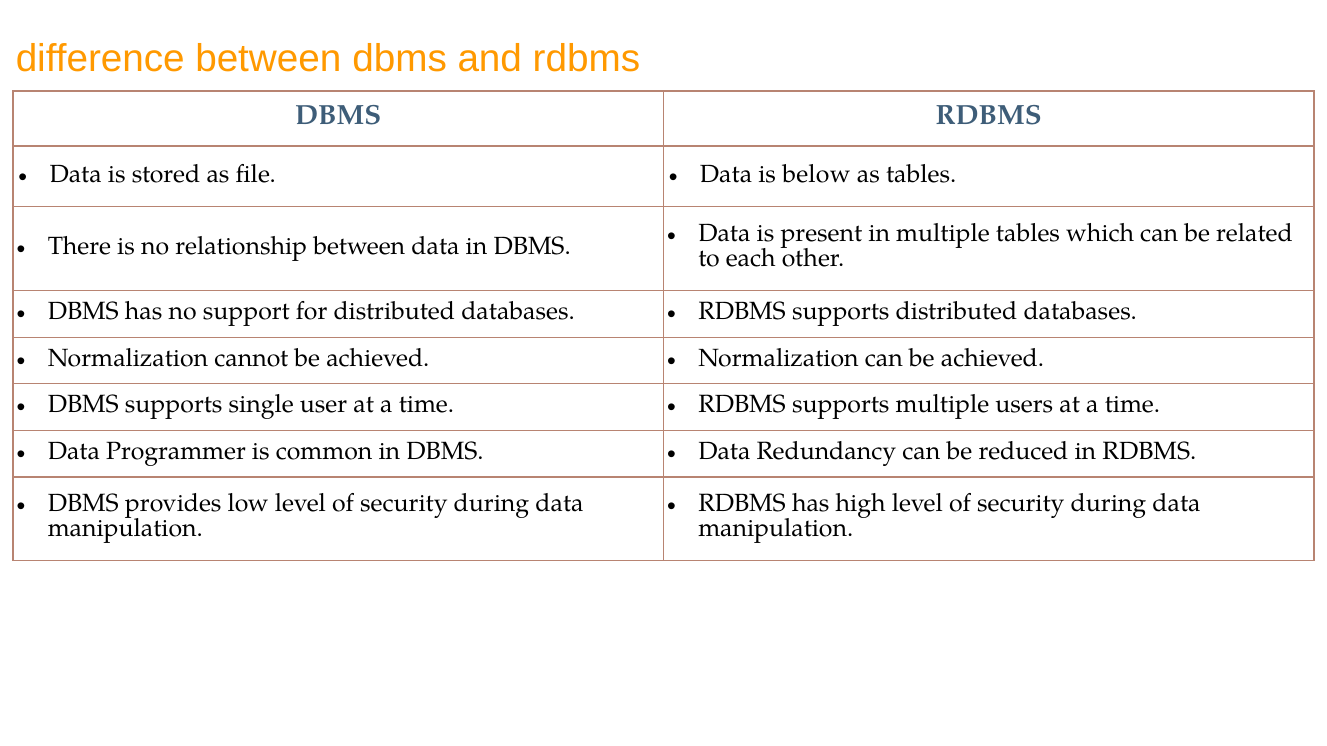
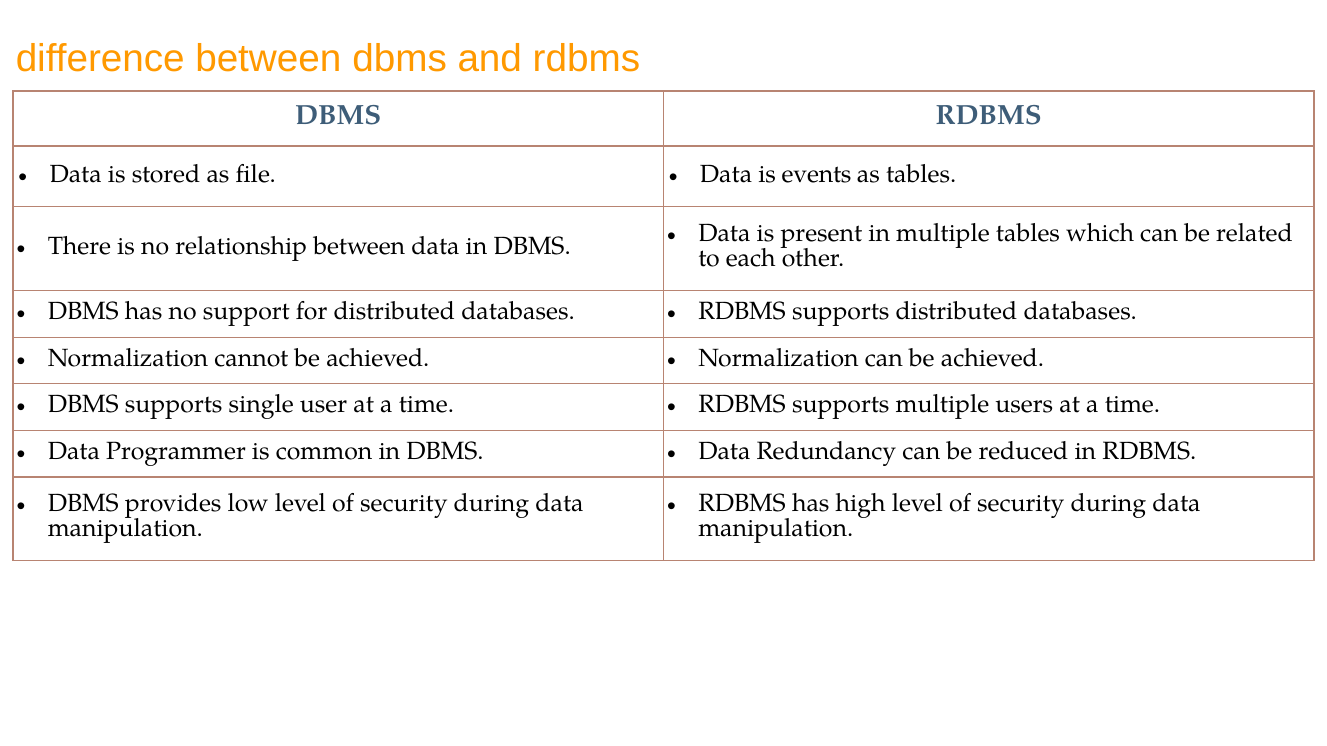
below: below -> events (817, 174)
